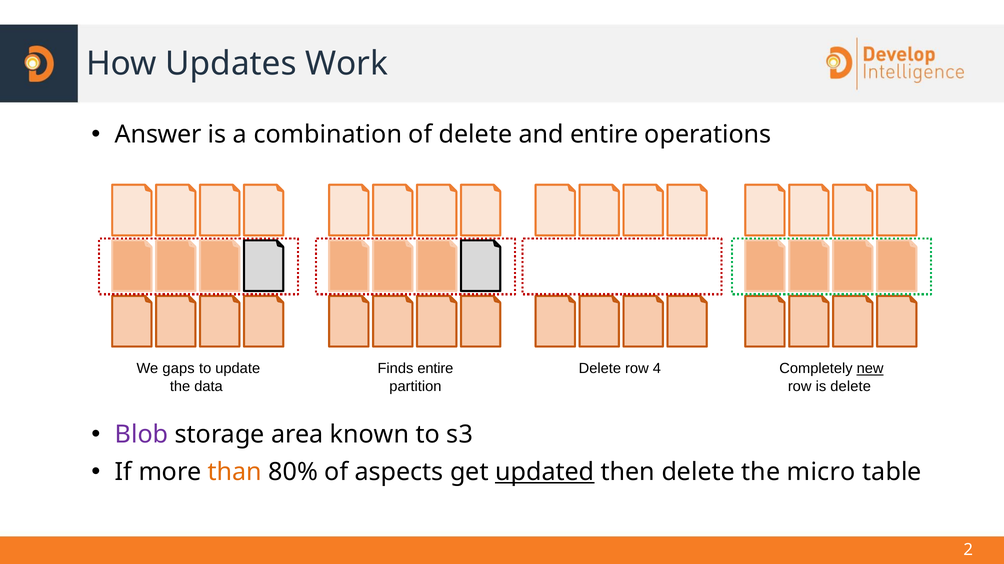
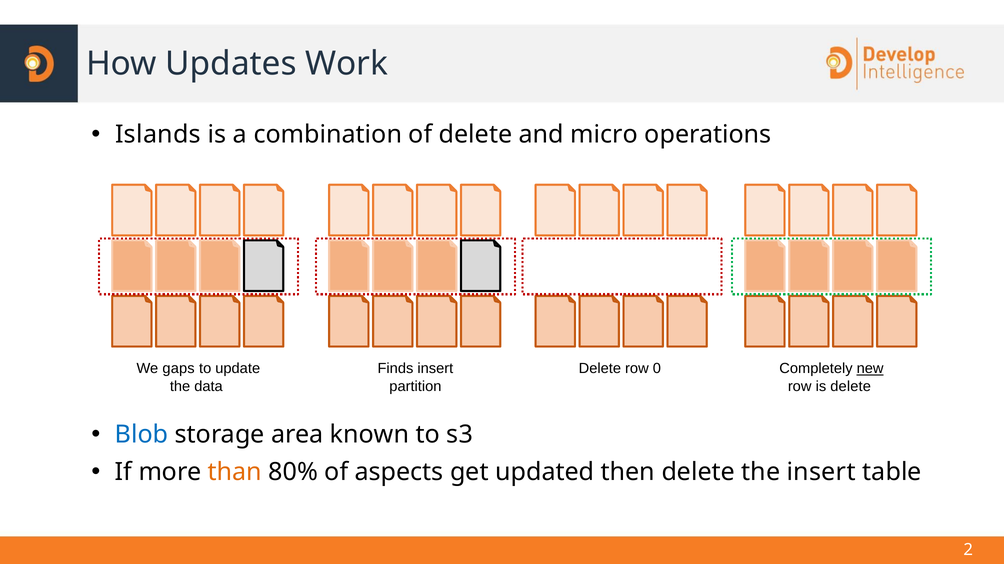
Answer: Answer -> Islands (158, 135)
and entire: entire -> micro (604, 135)
Finds entire: entire -> insert (435, 369)
4: 4 -> 0 (657, 369)
Blob colour: purple -> blue (142, 435)
updated underline: present -> none (545, 473)
the micro: micro -> insert (821, 473)
